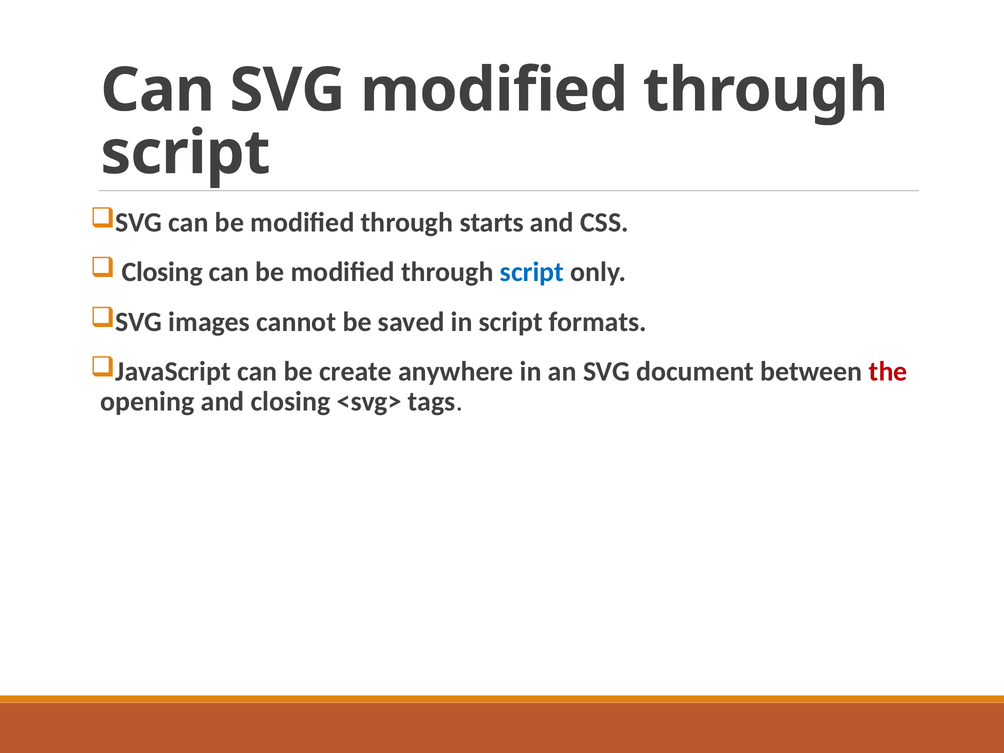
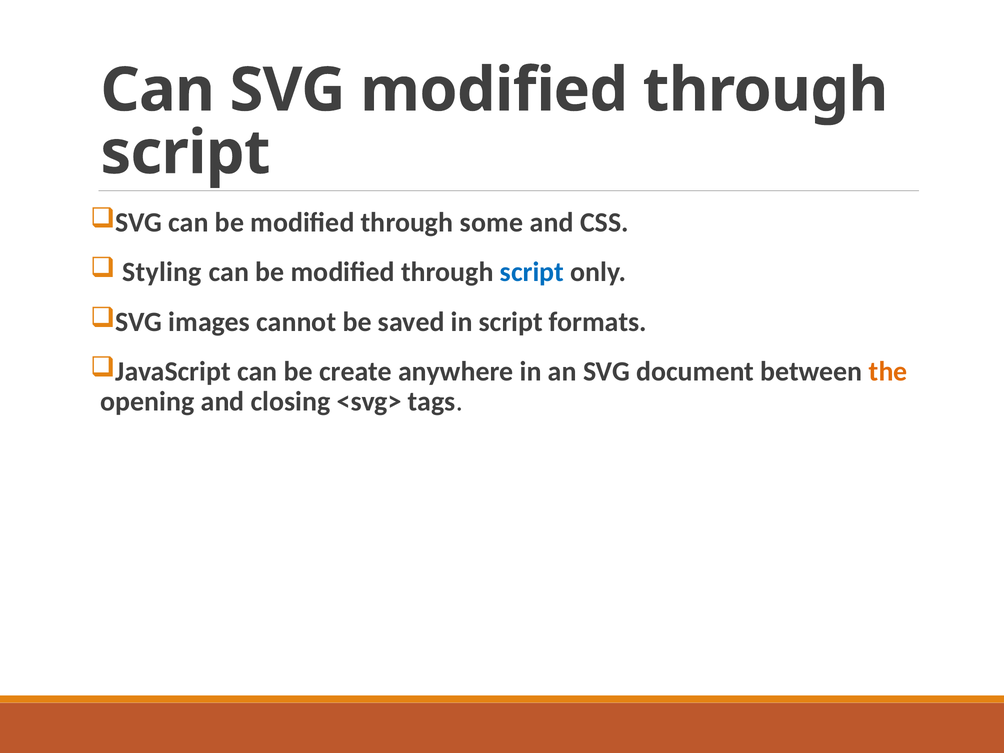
starts: starts -> some (492, 223)
Closing: Closing -> Styling (162, 272)
the colour: red -> orange (888, 372)
